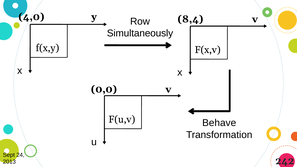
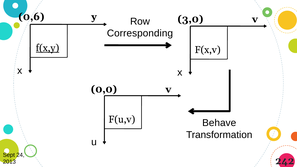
4,0: 4,0 -> 0,6 (31, 17)
8,4: 8,4 -> 3,0 (190, 19)
Simultaneously: Simultaneously -> Corresponding (140, 33)
f(x,y underline: none -> present (48, 48)
